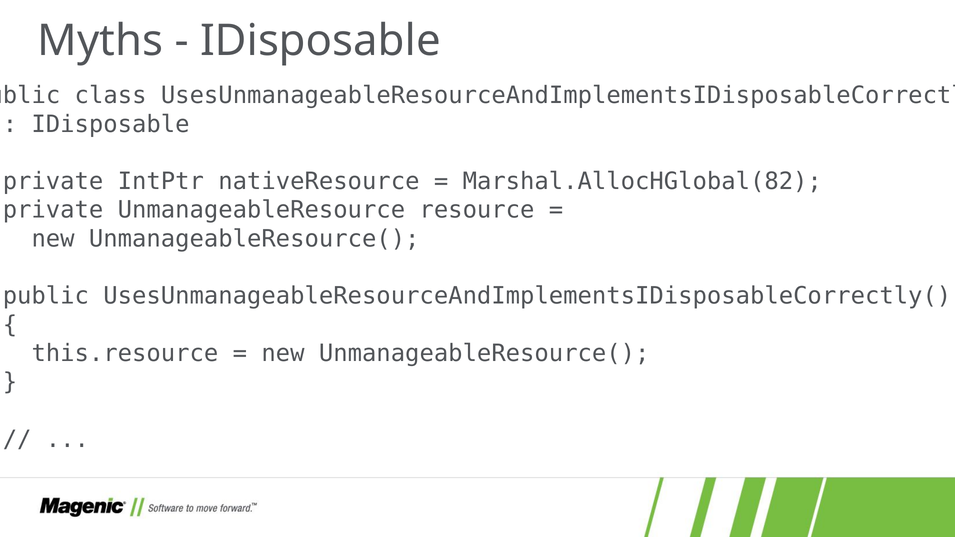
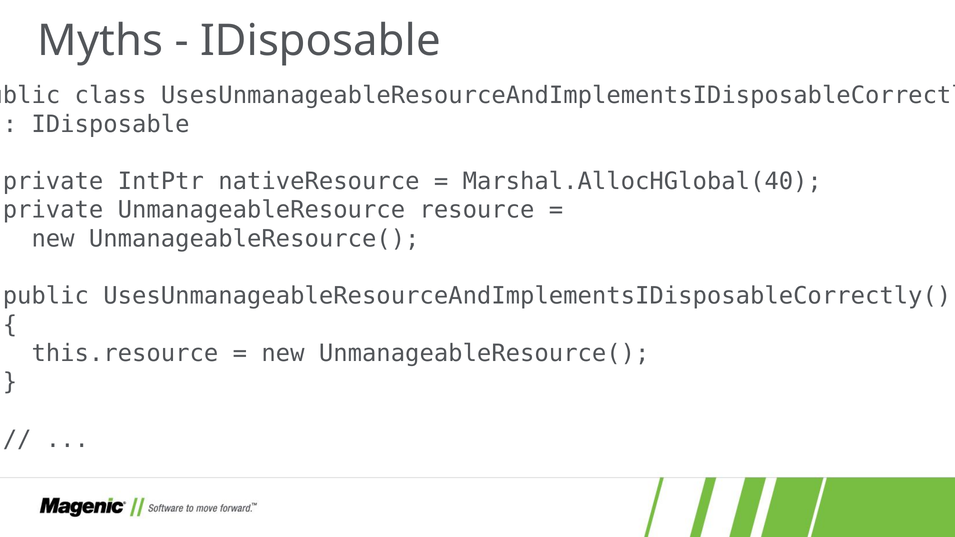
Marshal.AllocHGlobal(82: Marshal.AllocHGlobal(82 -> Marshal.AllocHGlobal(40 (642, 181)
